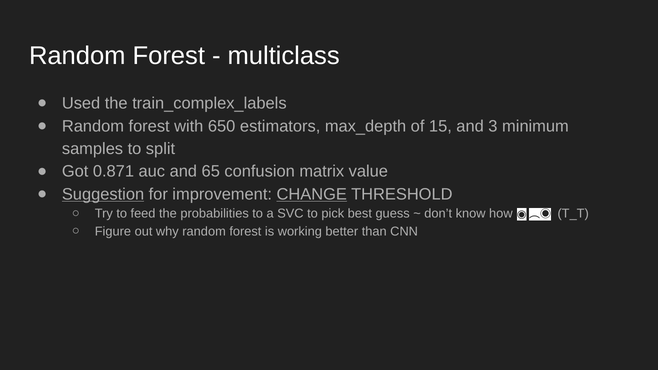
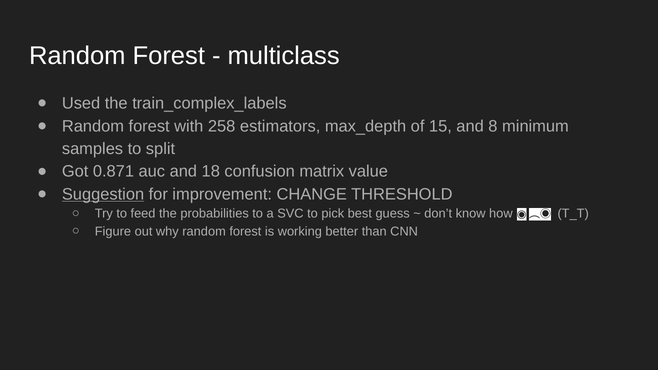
650: 650 -> 258 (222, 126)
3: 3 -> 8 (493, 126)
65: 65 -> 18 (211, 172)
CHANGE underline: present -> none (312, 194)
